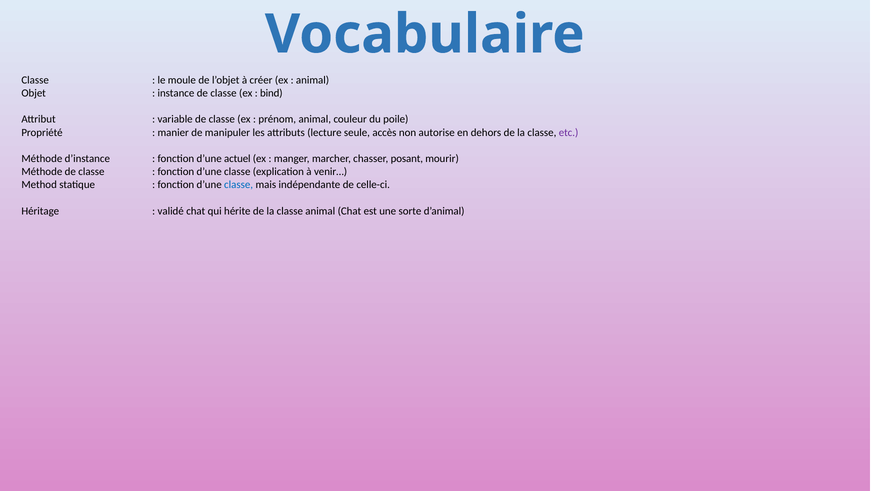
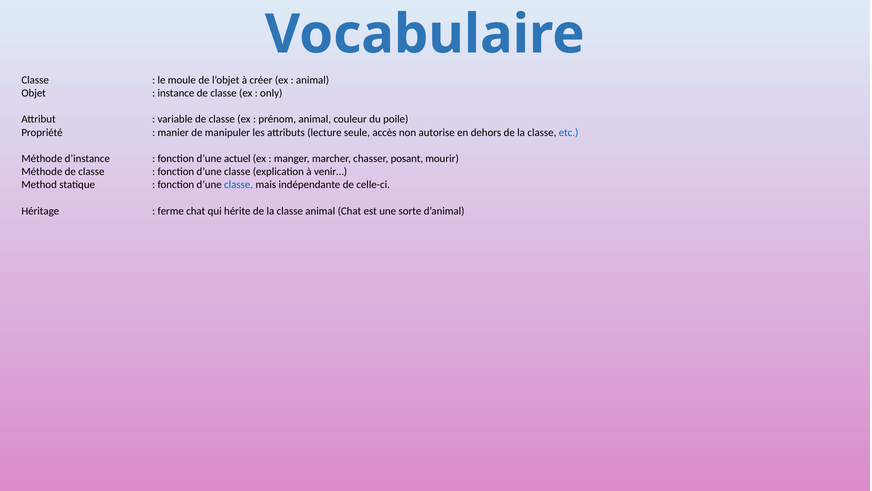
bind: bind -> only (271, 93)
etc colour: purple -> blue (569, 132)
validé: validé -> ferme (171, 211)
